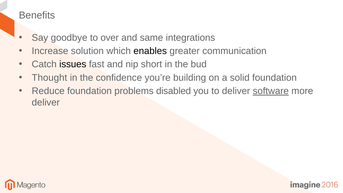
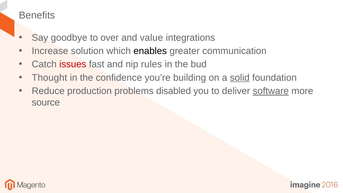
same: same -> value (151, 38)
issues colour: black -> red (73, 64)
short: short -> rules (151, 64)
solid underline: none -> present (240, 78)
Reduce foundation: foundation -> production (90, 91)
deliver: deliver -> source (46, 102)
